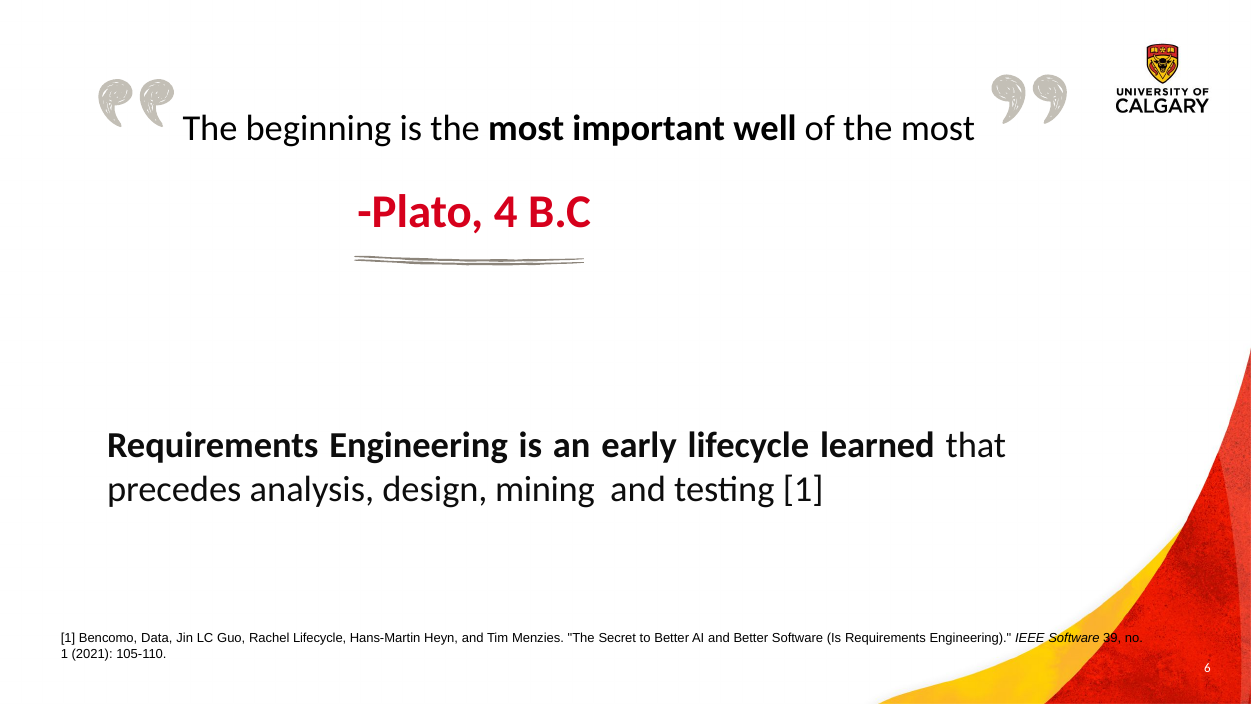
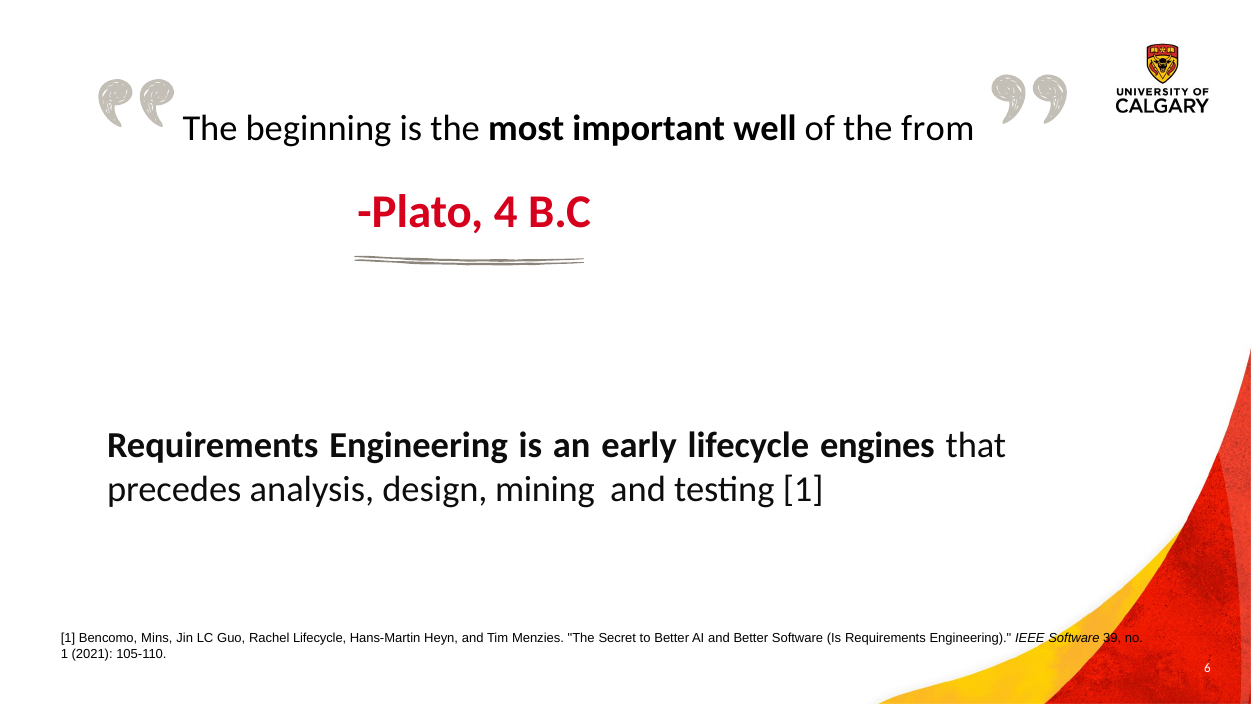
of the most: most -> from (938, 128)
learned: learned -> engines (877, 445)
Data: Data -> Mins (157, 638)
